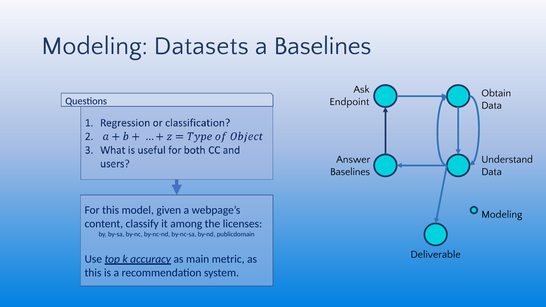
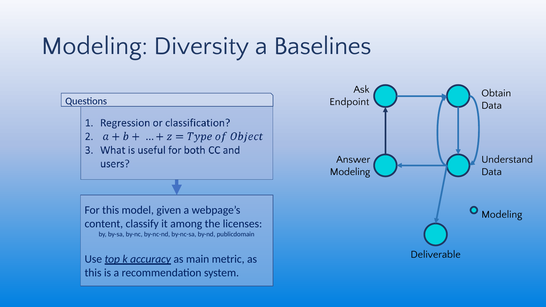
Datasets: Datasets -> Diversity (202, 46)
Baselines: Baselines -> Modeling (350, 172)
